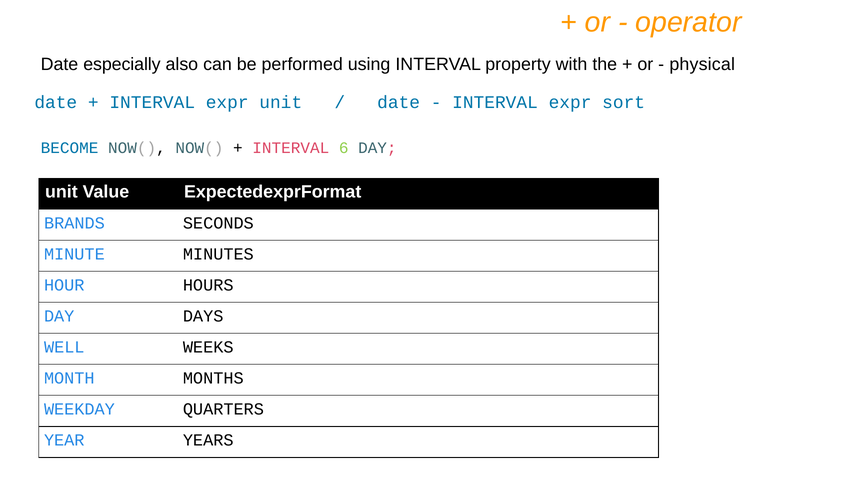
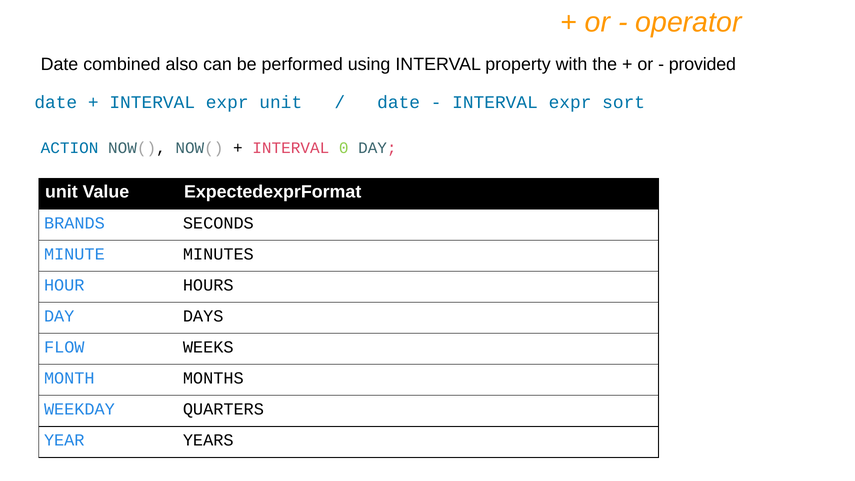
especially: especially -> combined (122, 64)
physical: physical -> provided (702, 64)
BECOME: BECOME -> ACTION (70, 148)
6: 6 -> 0 (344, 148)
WELL: WELL -> FLOW (64, 347)
